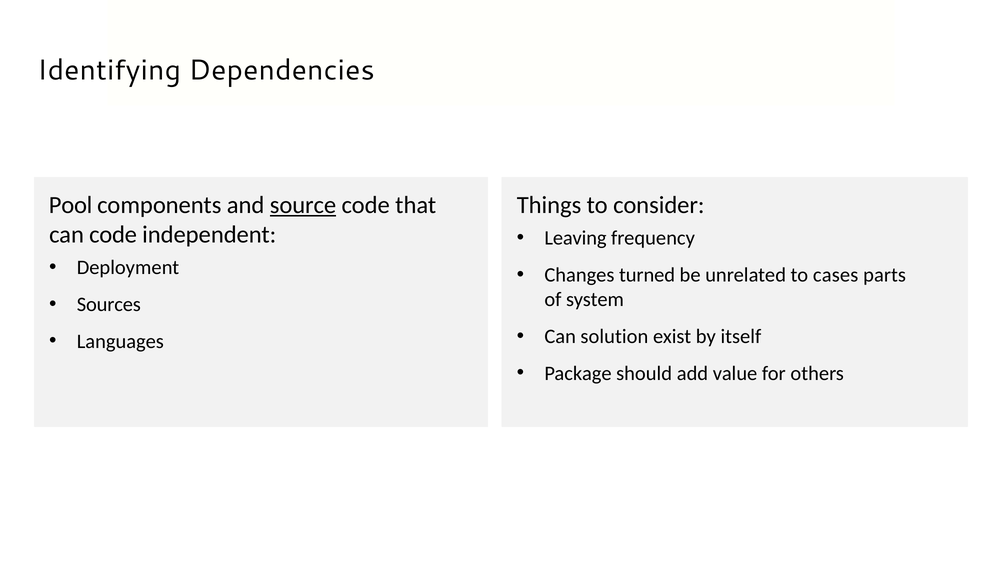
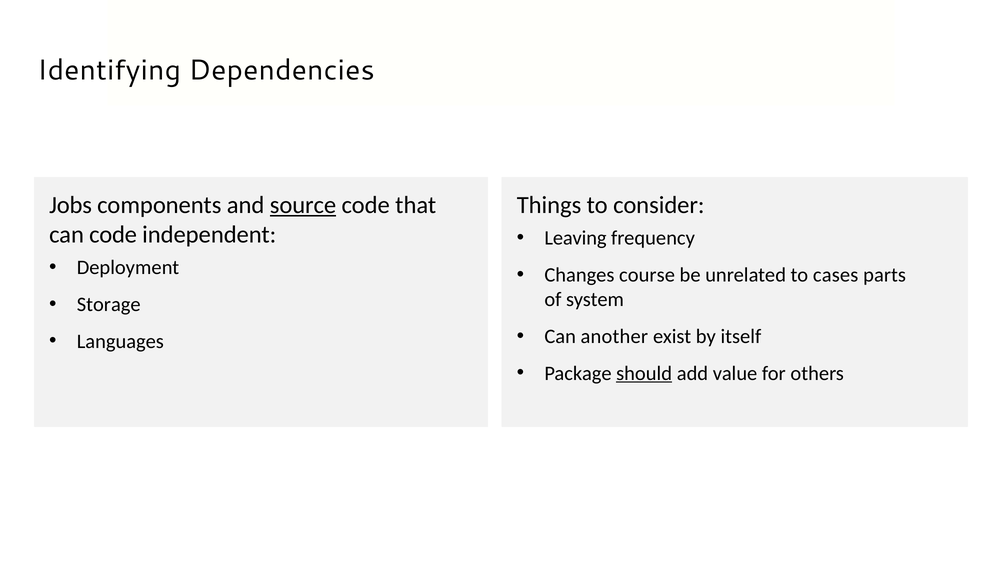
Pool: Pool -> Jobs (71, 205)
turned: turned -> course (647, 275)
Sources: Sources -> Storage (109, 304)
solution: solution -> another (614, 336)
should underline: none -> present (644, 373)
